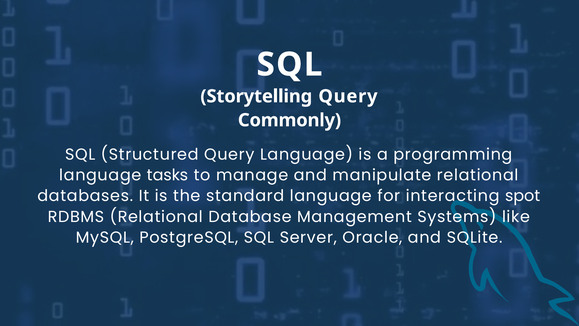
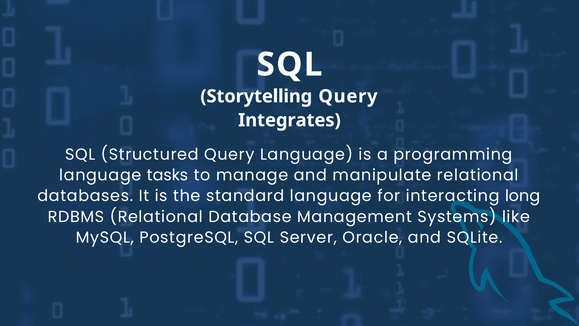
Commonly: Commonly -> Integrates (289, 120)
spot: spot -> long (523, 196)
